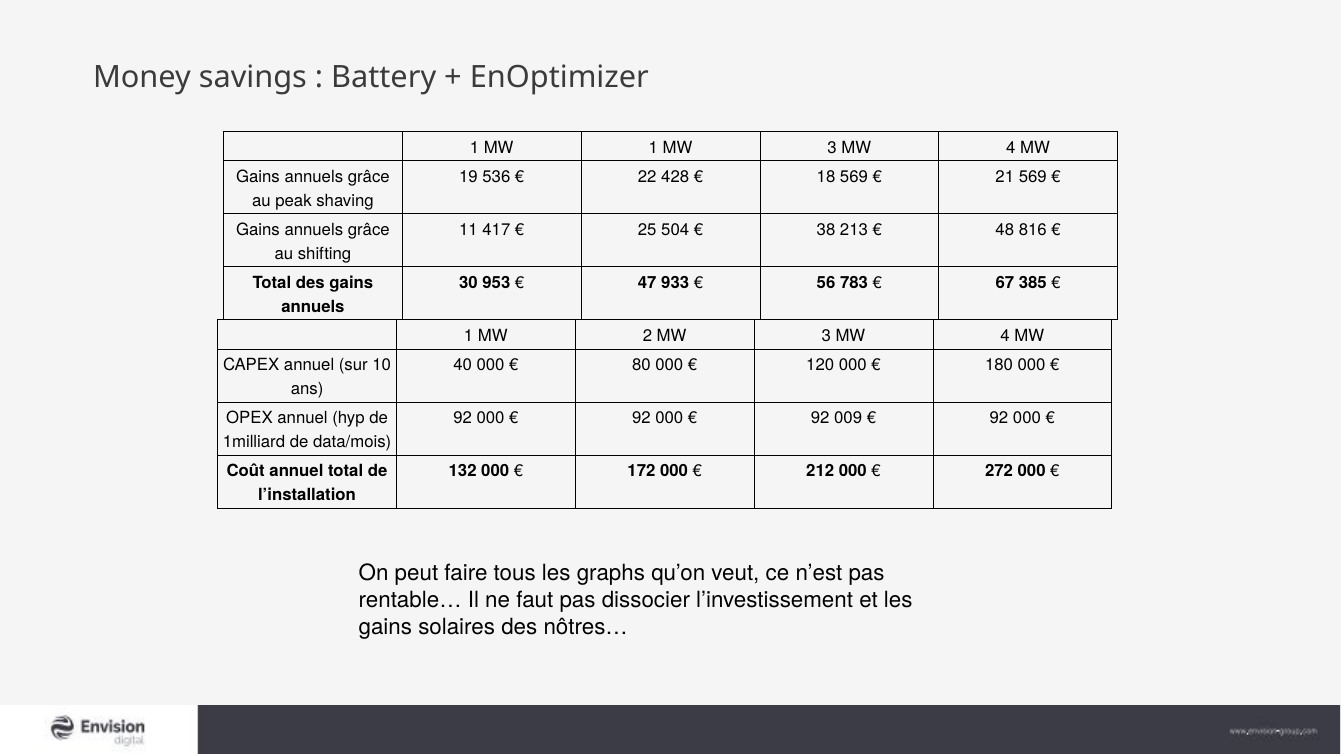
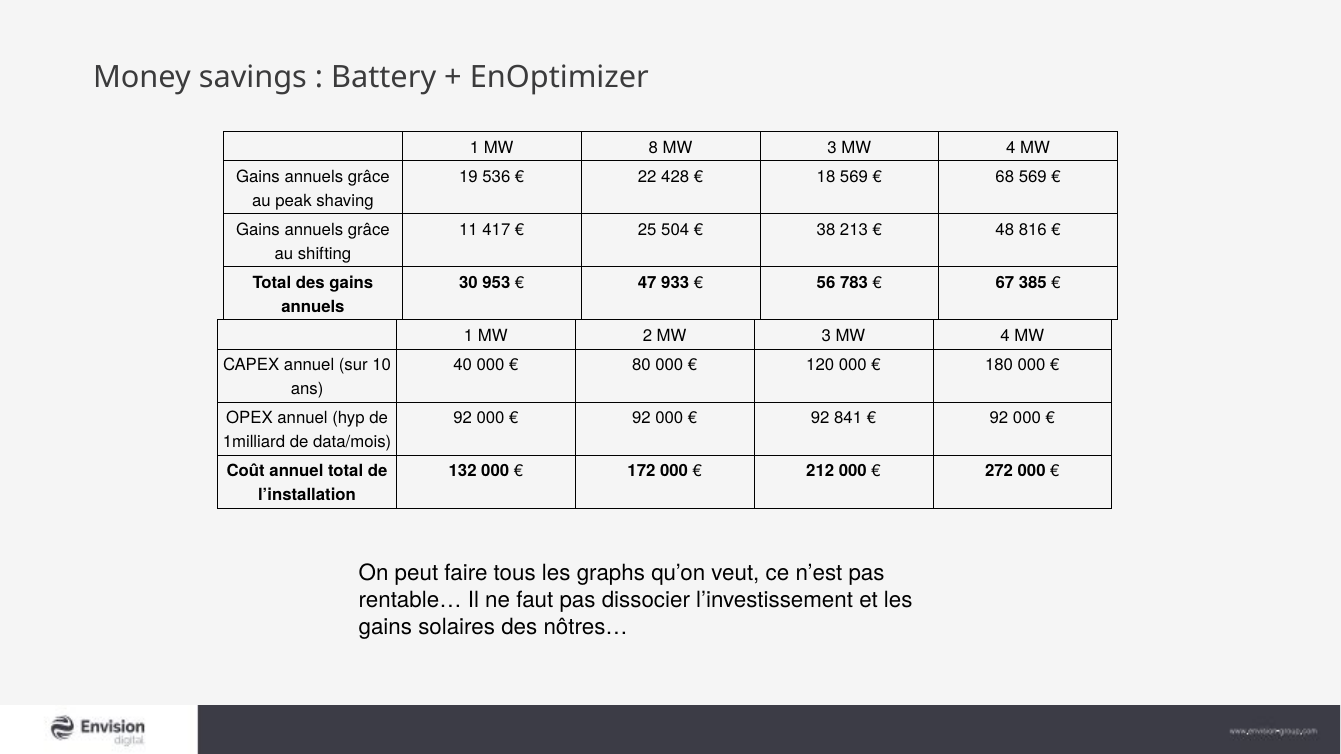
MW 1: 1 -> 8 (653, 148)
21: 21 -> 68 (1005, 177)
009: 009 -> 841 (848, 418)
